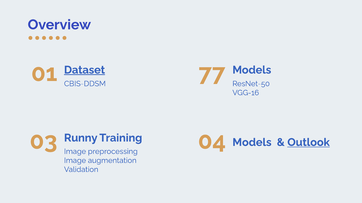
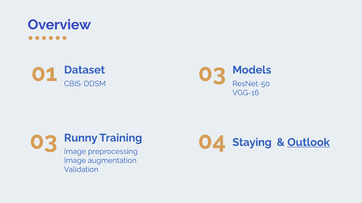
CBIS-DDSM 77: 77 -> 03 (212, 73)
Dataset underline: present -> none (85, 70)
04 Models: Models -> Staying (252, 143)
